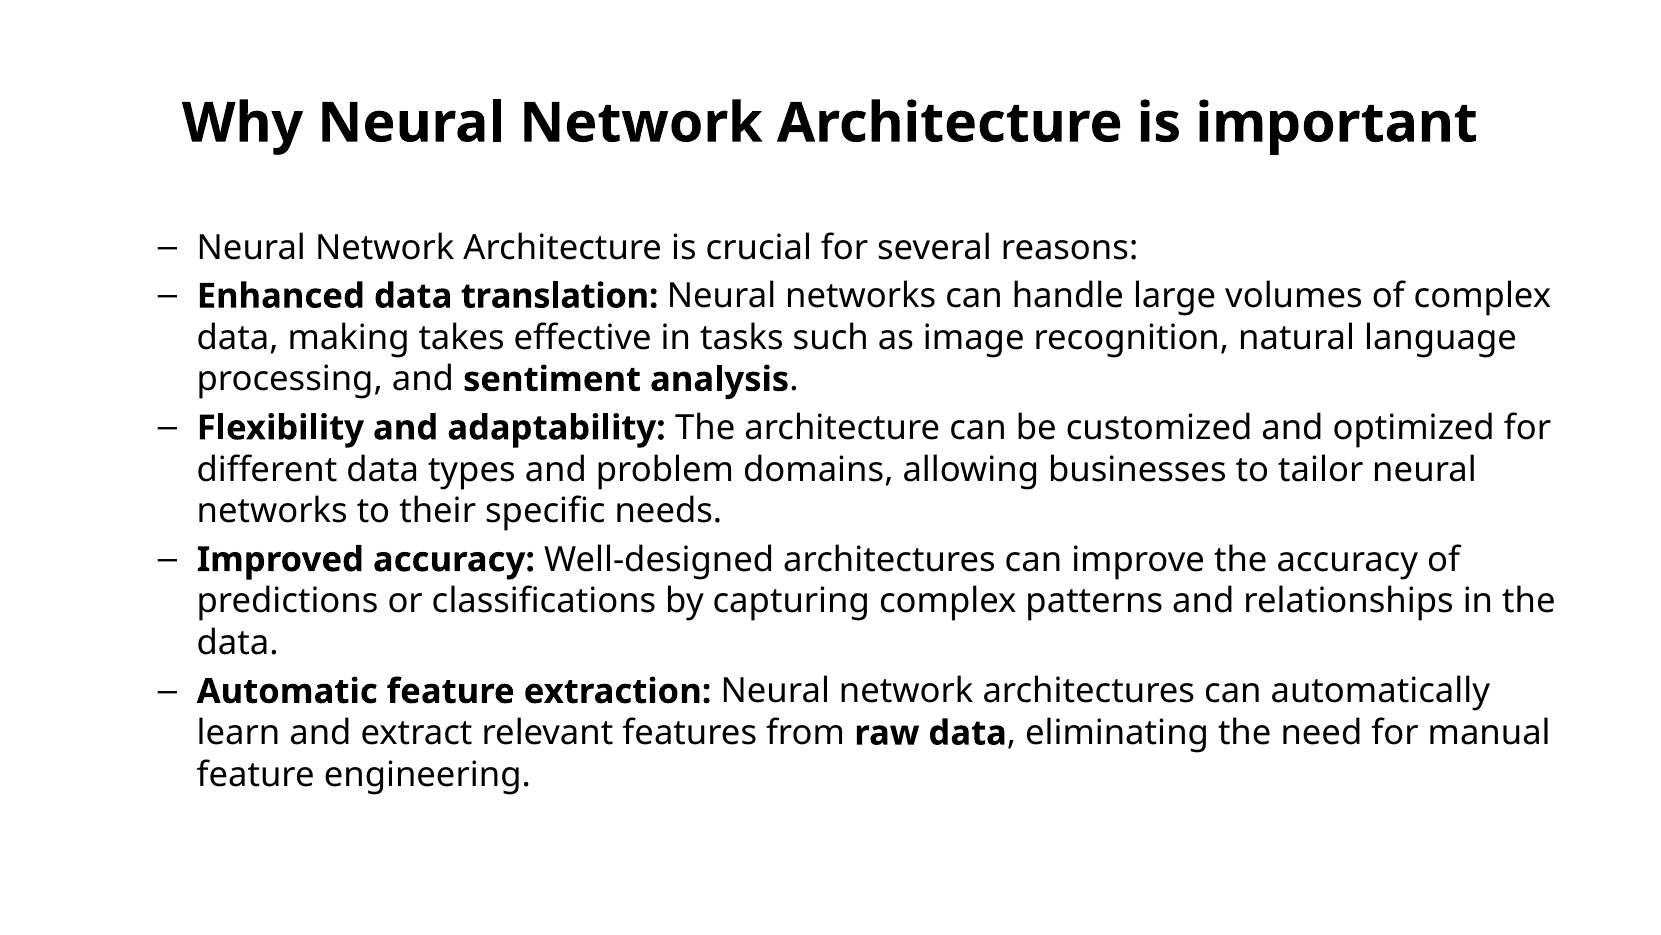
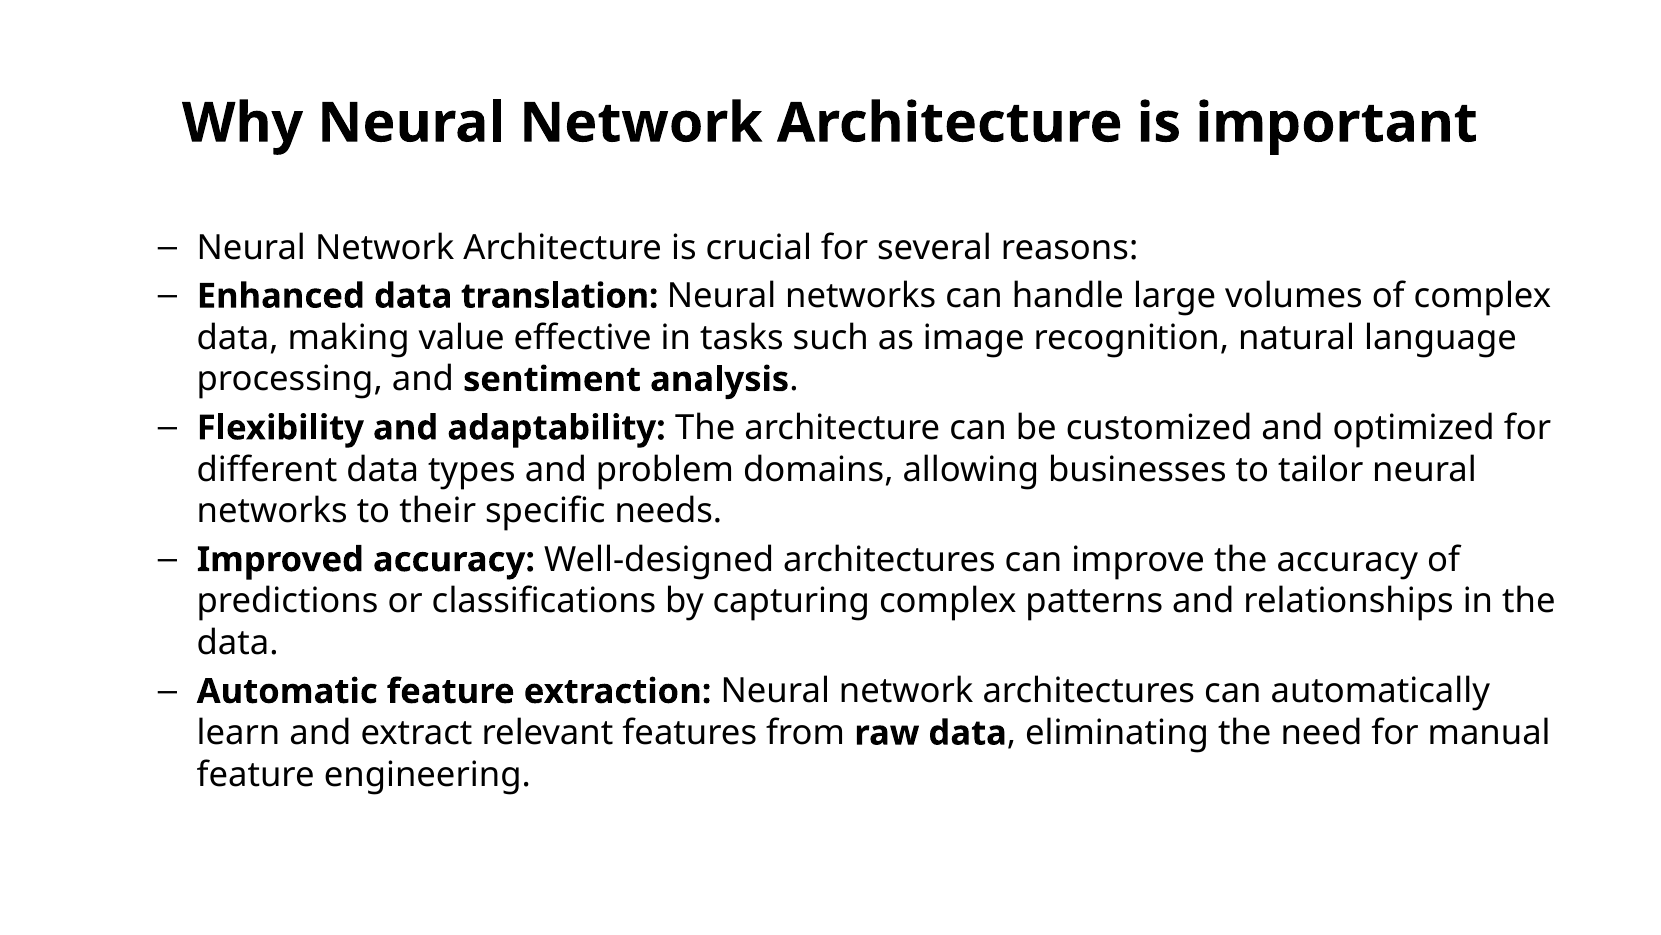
takes: takes -> value (462, 338)
